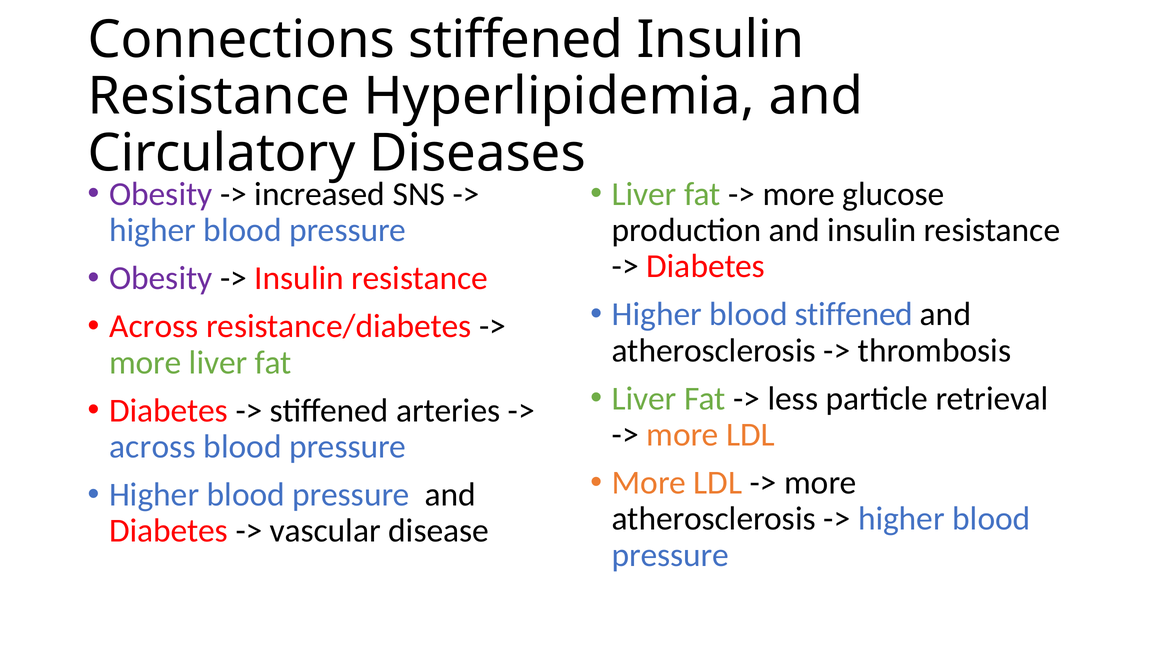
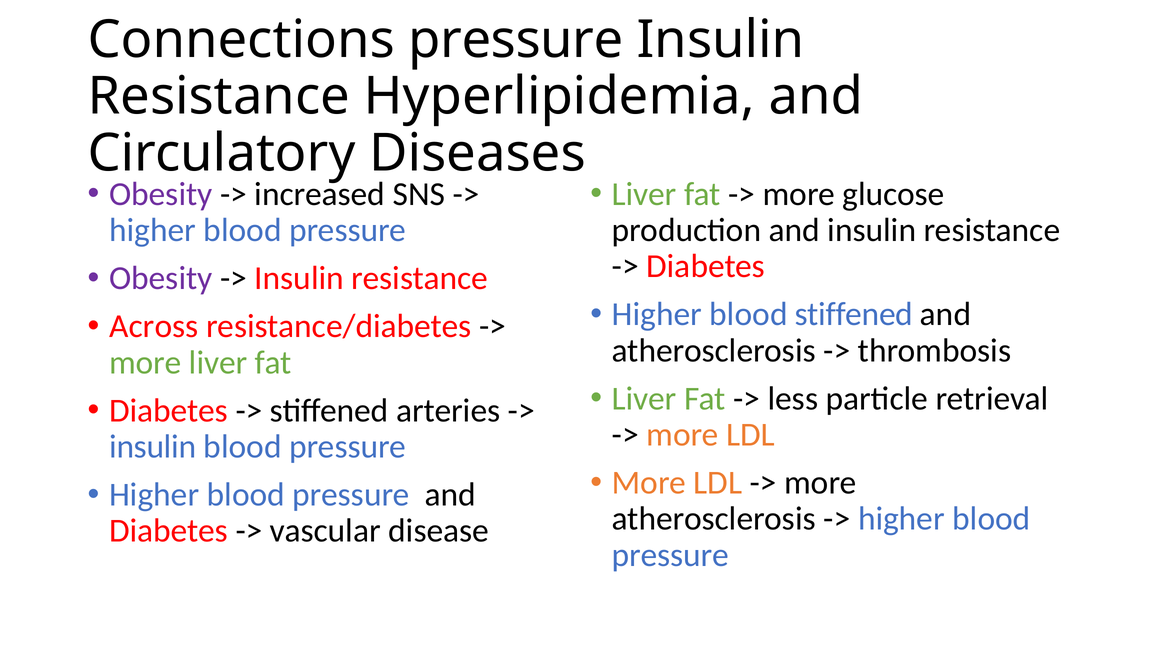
Connections stiffened: stiffened -> pressure (516, 40)
across: across -> insulin (153, 447)
